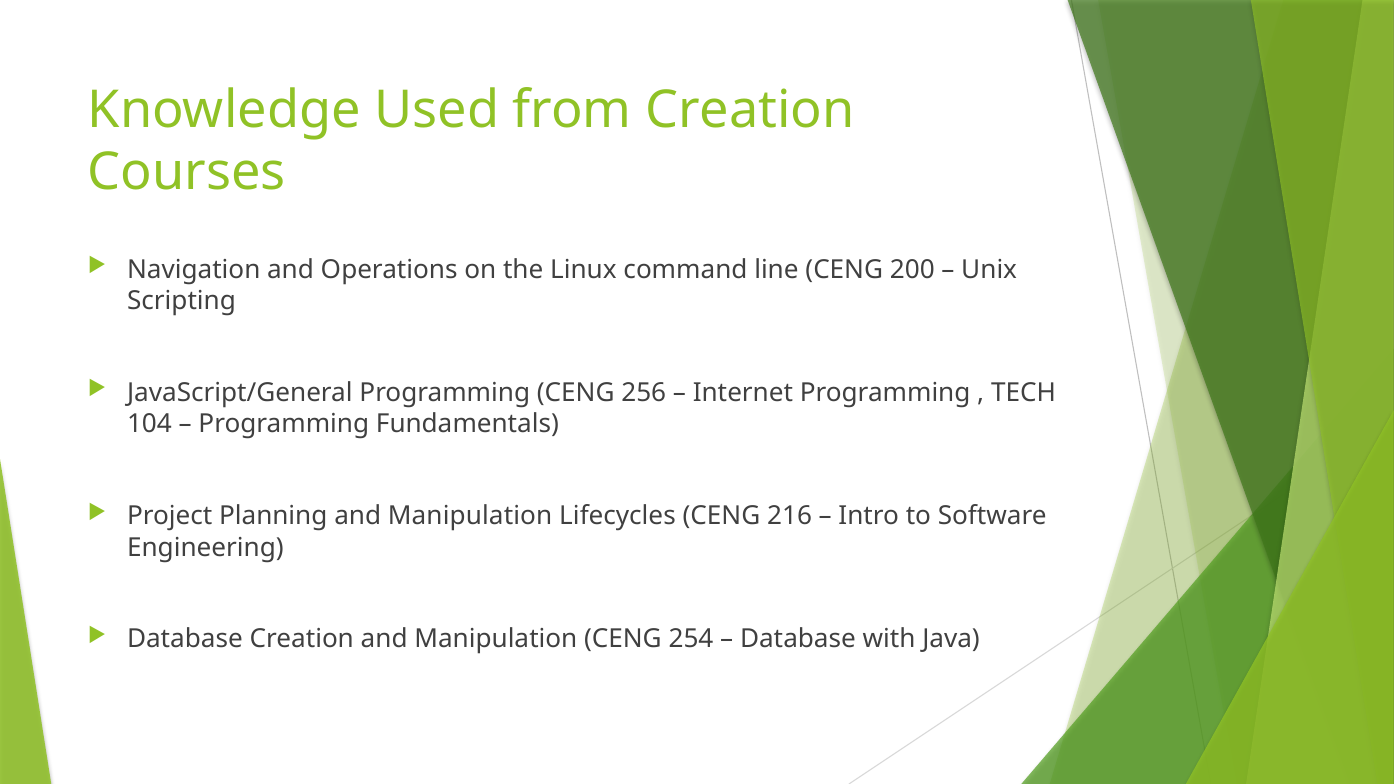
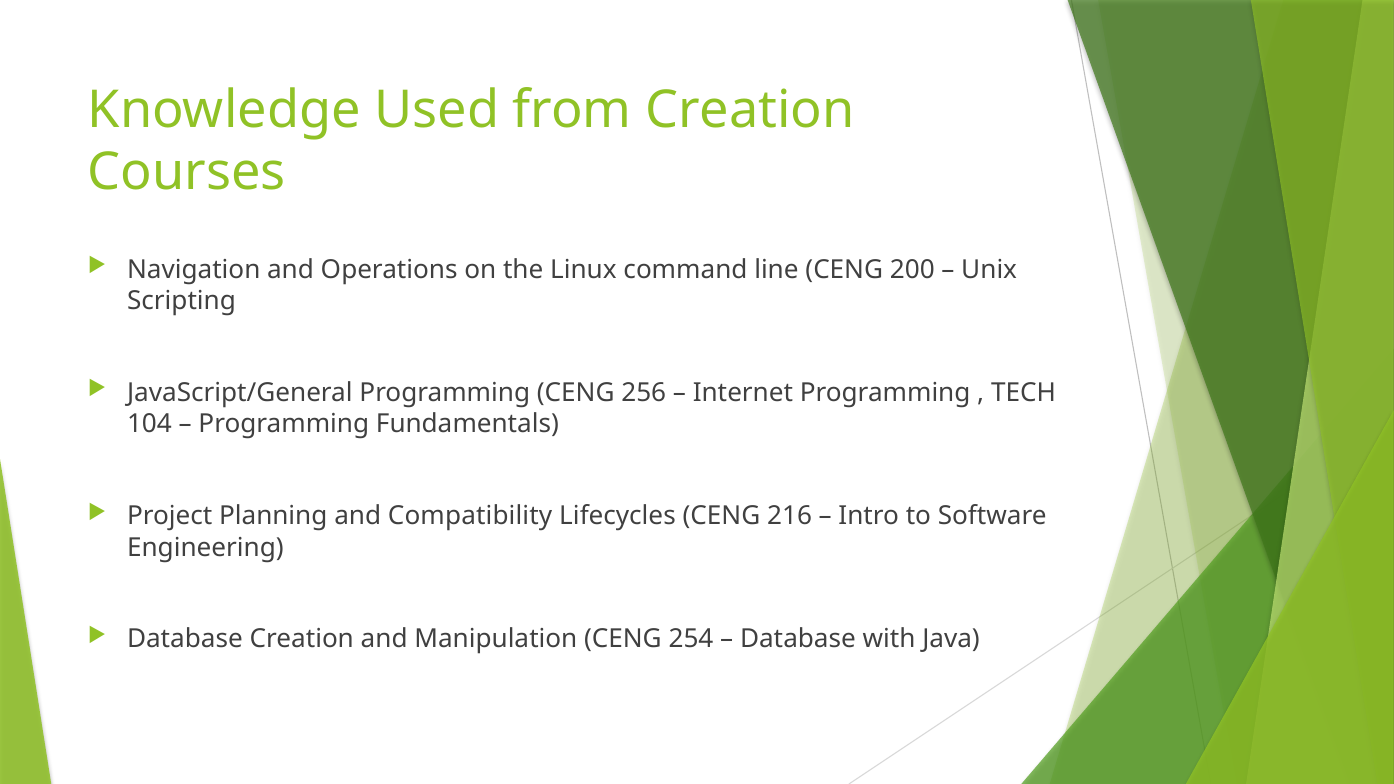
Planning and Manipulation: Manipulation -> Compatibility (470, 516)
